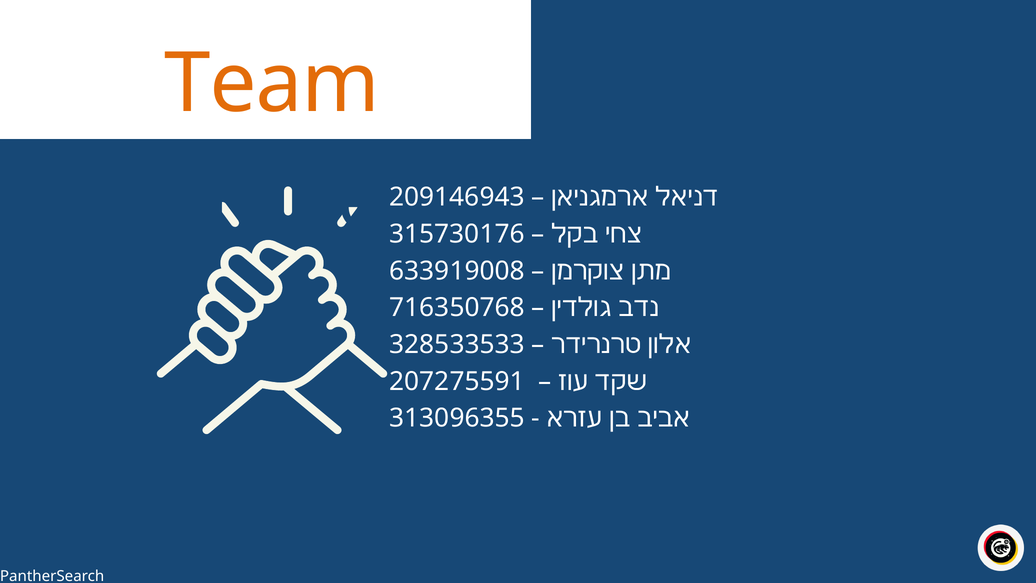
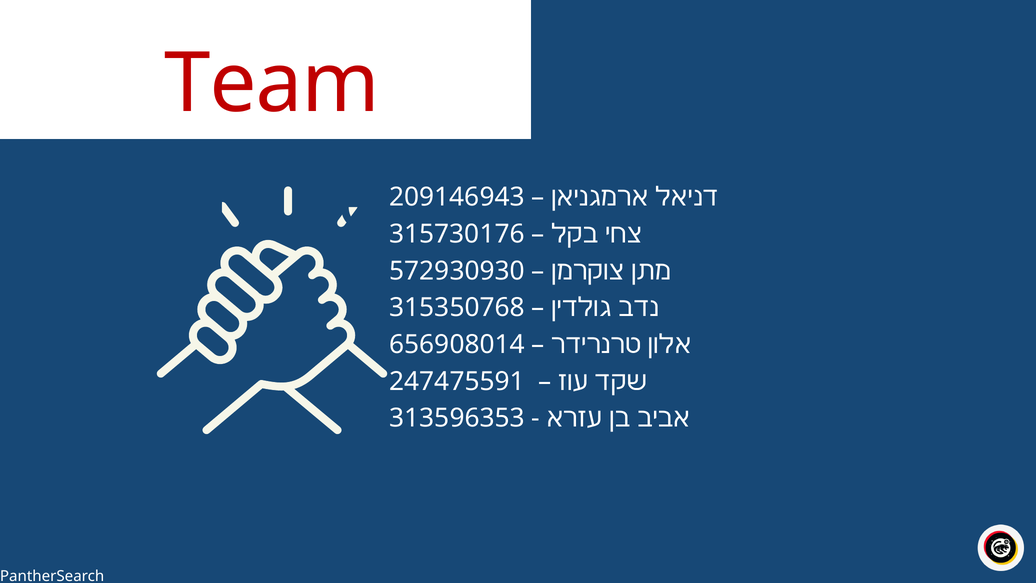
Team colour: orange -> red (272, 84)
633919008: 633919008 -> 572930930 (457, 271)
716350768: 716350768 -> 315350768 (457, 308)
328533533: 328533533 -> 656908014 (457, 344)
207275591: 207275591 -> 247475591 (457, 381)
313096355: 313096355 -> 313596353 (457, 418)
